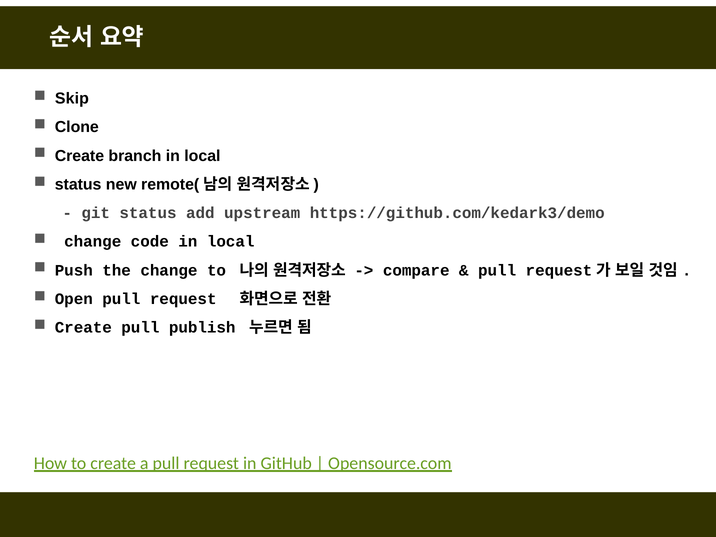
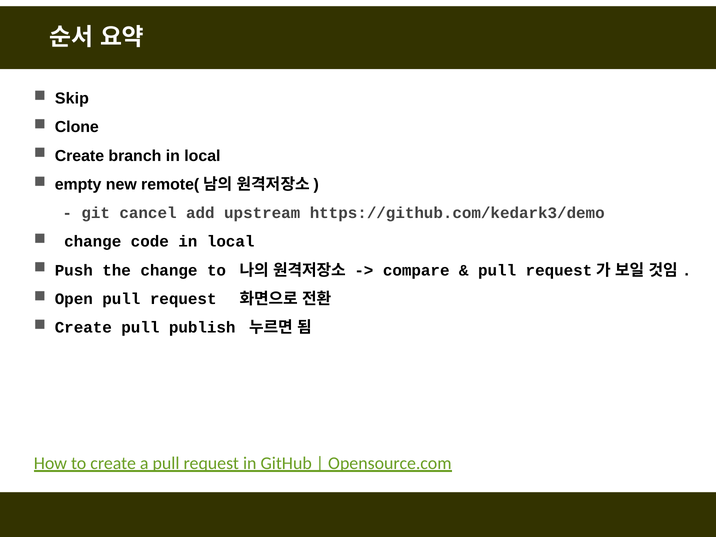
status: status -> empty (78, 184)
git status: status -> cancel (148, 213)
